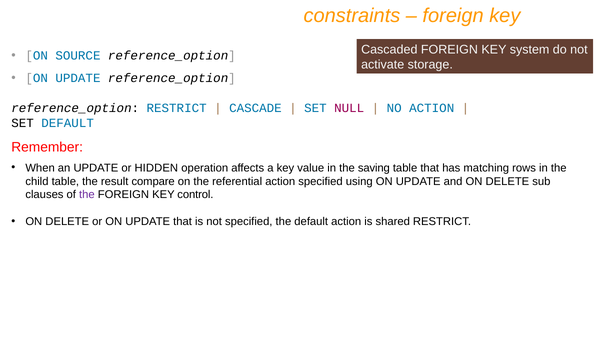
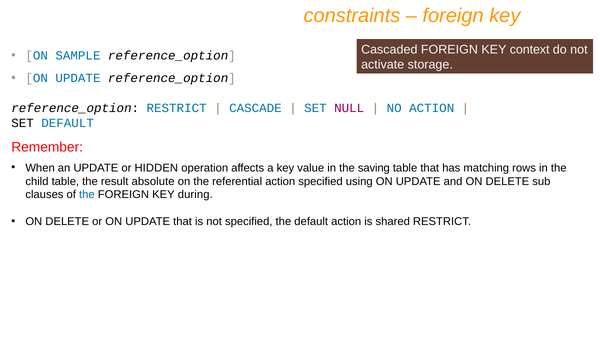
system: system -> context (530, 50)
SOURCE: SOURCE -> SAMPLE (78, 56)
compare: compare -> absolute (153, 182)
the colour: purple -> blue (87, 195)
control: control -> during (195, 195)
